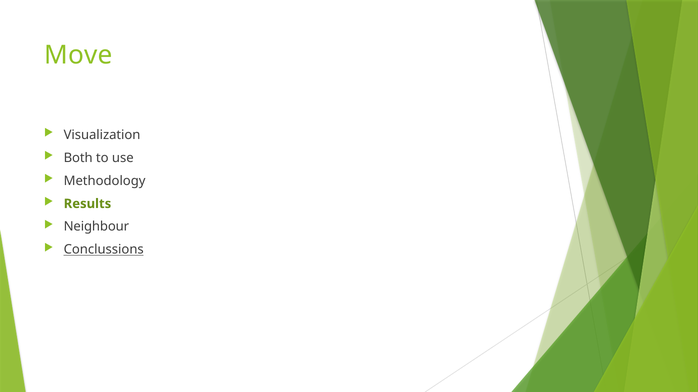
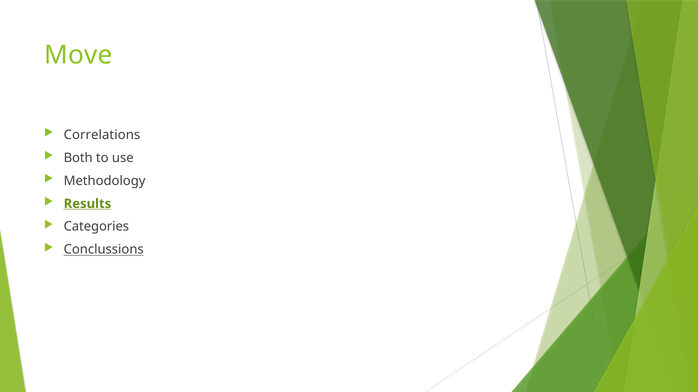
Visualization: Visualization -> Correlations (102, 135)
Results underline: none -> present (87, 204)
Neighbour: Neighbour -> Categories (96, 227)
